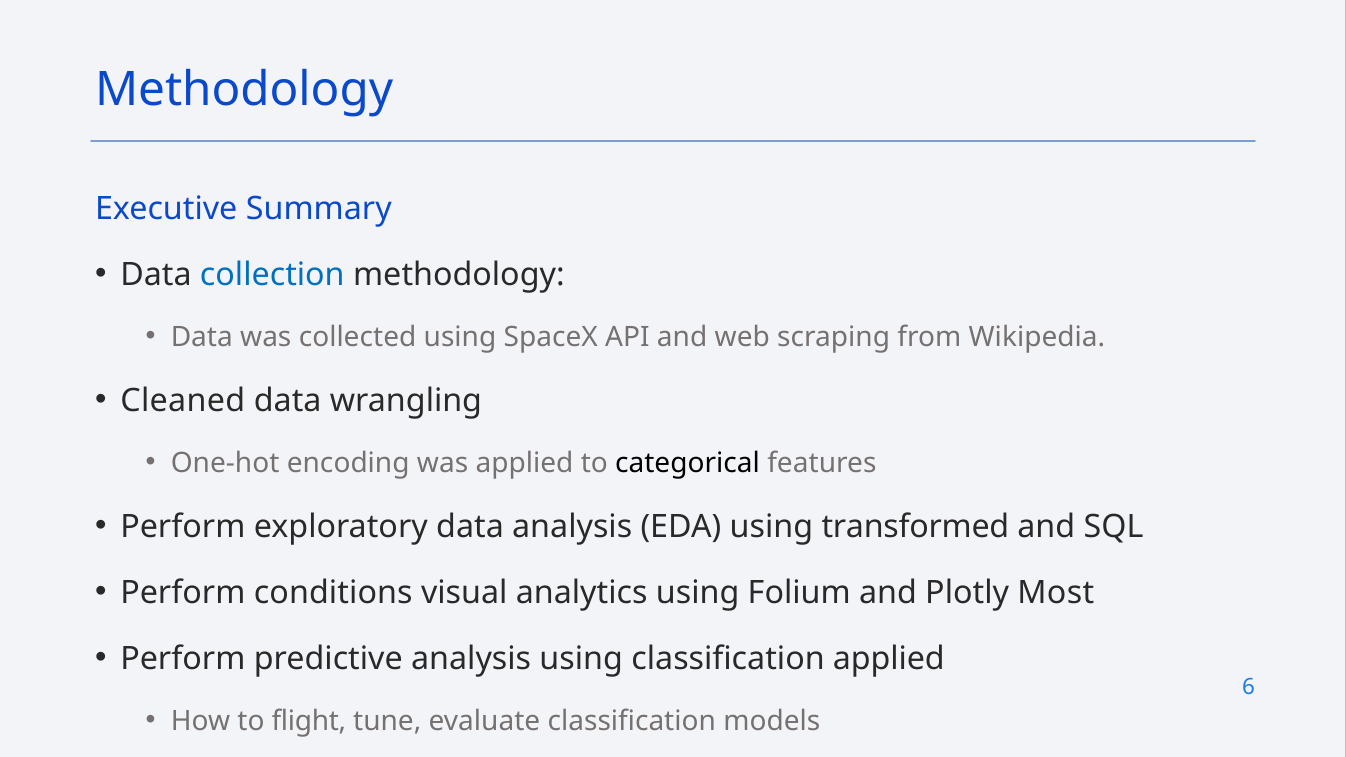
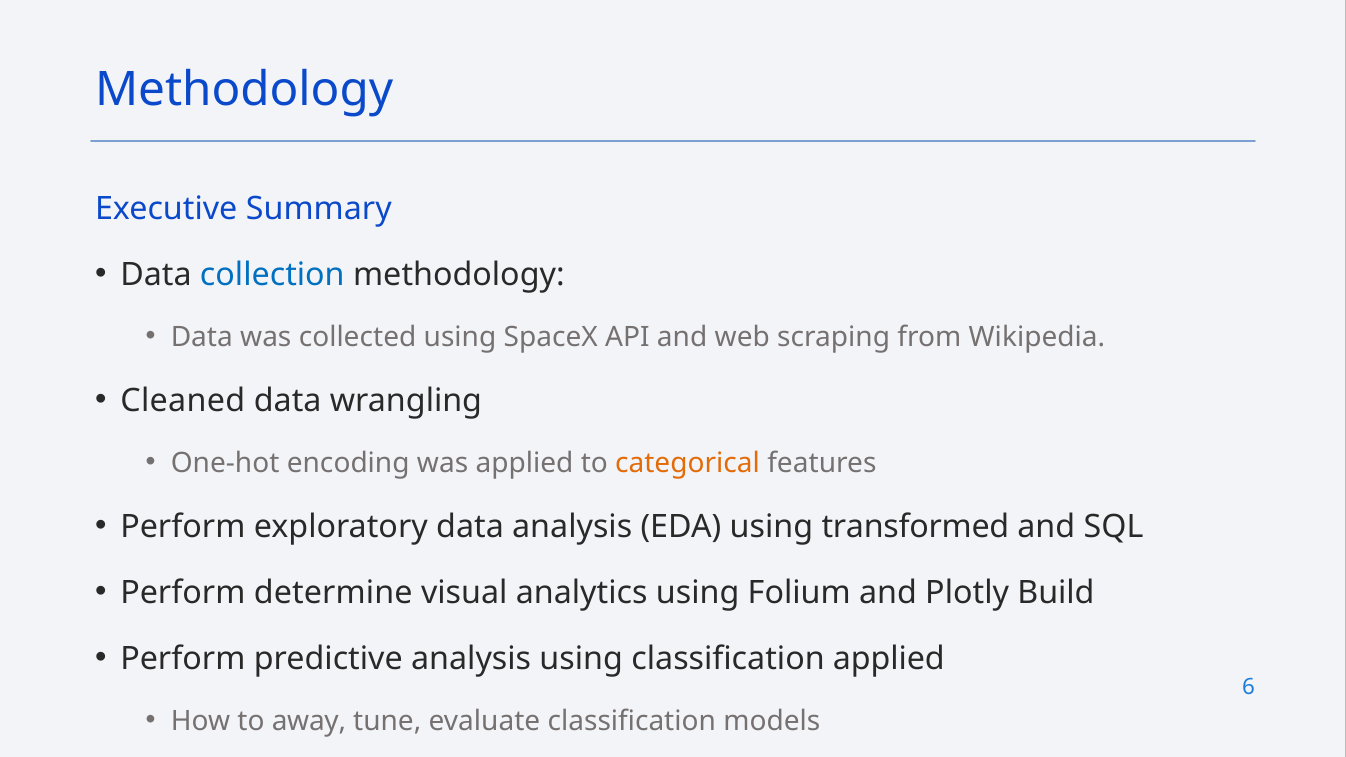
categorical colour: black -> orange (688, 463)
conditions: conditions -> determine (333, 593)
Most: Most -> Build (1056, 593)
flight: flight -> away (309, 721)
